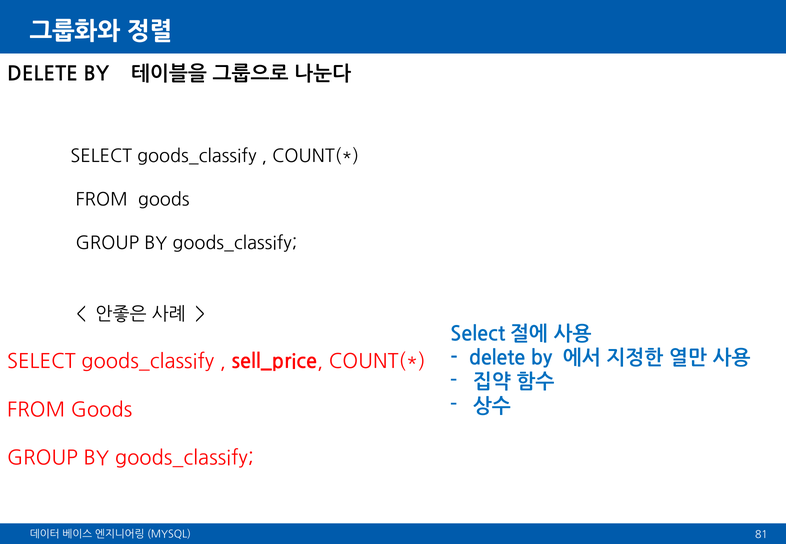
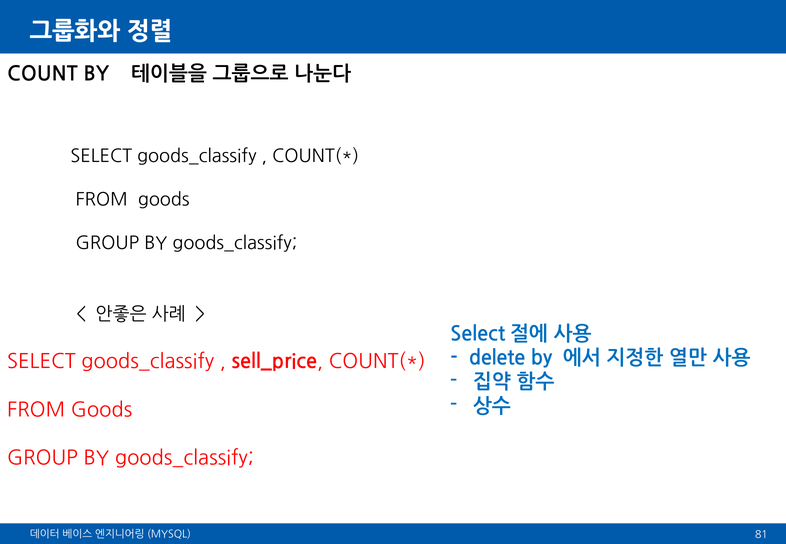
DELETE: DELETE -> COUNT (42, 74)
